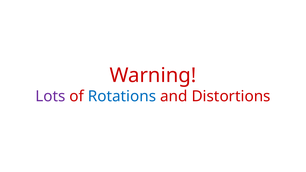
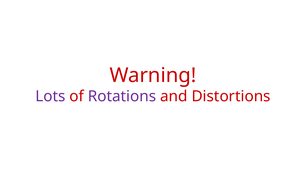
Rotations colour: blue -> purple (122, 97)
